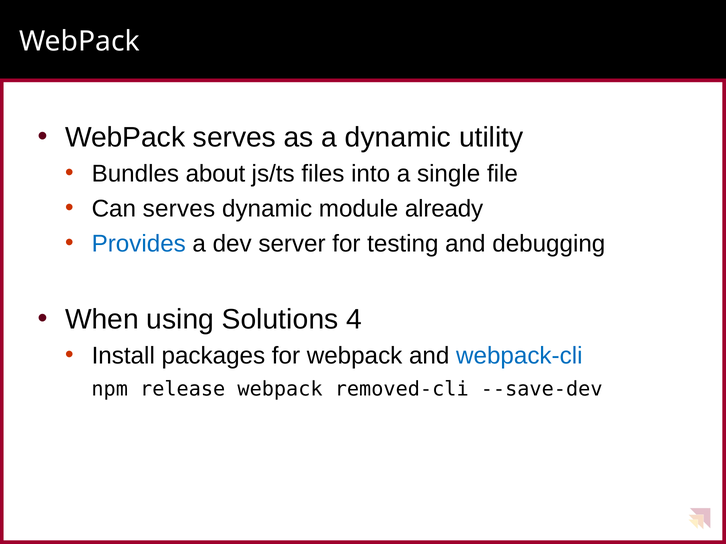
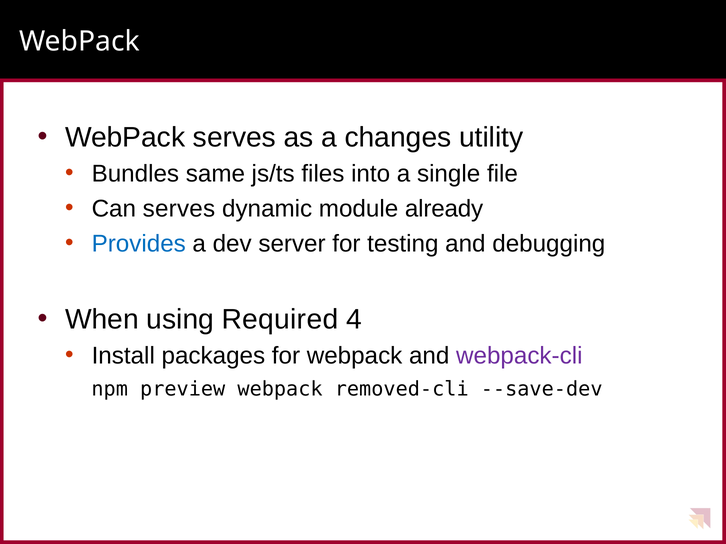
a dynamic: dynamic -> changes (398, 138)
about: about -> same (215, 174)
Solutions: Solutions -> Required (280, 320)
webpack-cli colour: blue -> purple (519, 356)
release: release -> preview (183, 390)
